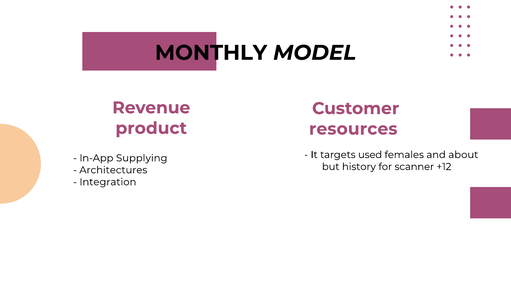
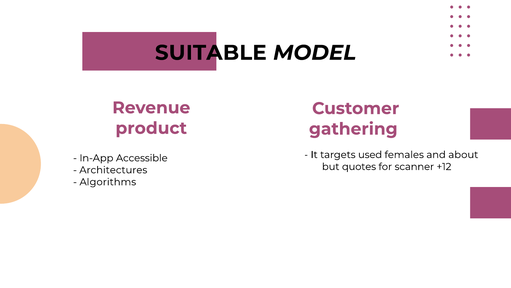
MONTHLY: MONTHLY -> SUITABLE (211, 53)
resources: resources -> gathering (353, 129)
Supplying: Supplying -> Accessible (142, 158)
history: history -> quotes (359, 166)
Integration: Integration -> Algorithms (108, 182)
